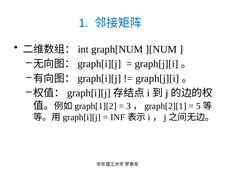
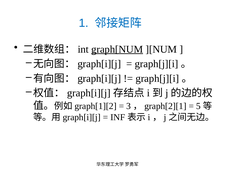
graph[NUM underline: none -> present (117, 49)
